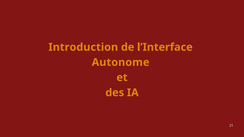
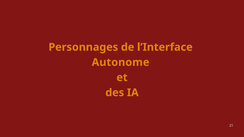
Introduction: Introduction -> Personnages (83, 47)
